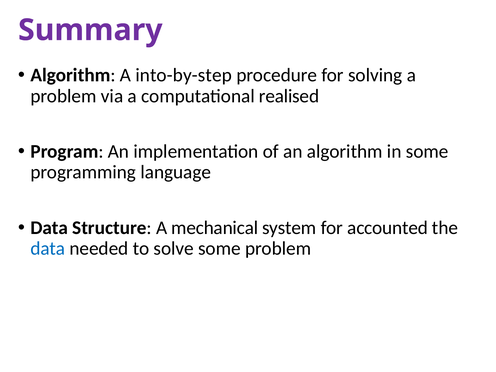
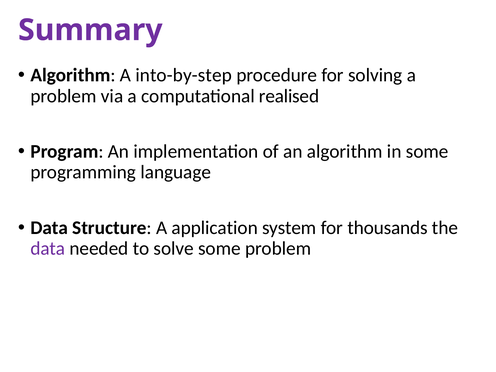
mechanical: mechanical -> application (215, 228)
accounted: accounted -> thousands (388, 228)
data colour: blue -> purple (48, 249)
